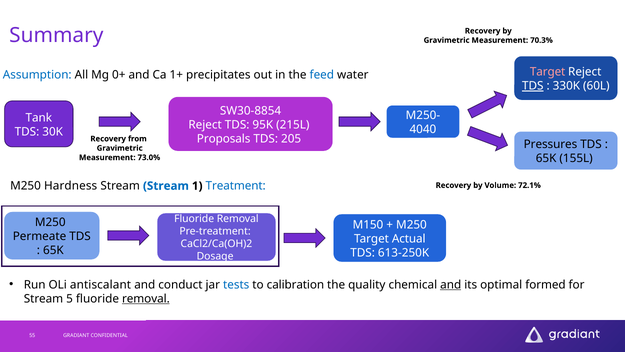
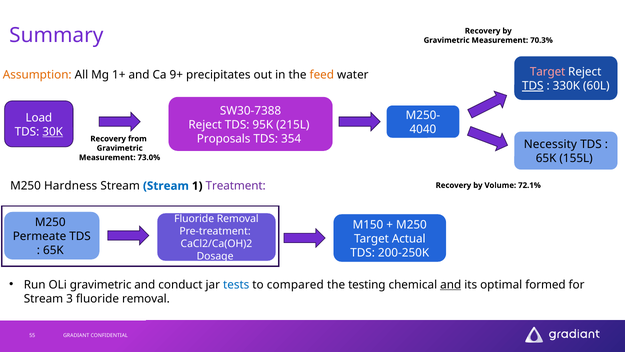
Assumption colour: blue -> orange (37, 75)
0+: 0+ -> 1+ (119, 75)
1+: 1+ -> 9+ (176, 75)
feed colour: blue -> orange (322, 75)
SW30-8854: SW30-8854 -> SW30-7388 (251, 111)
Tank: Tank -> Load (39, 118)
30K underline: none -> present (53, 132)
205: 205 -> 354 (291, 139)
Pressures: Pressures -> Necessity (550, 144)
Treatment colour: blue -> purple (236, 186)
613-250K: 613-250K -> 200-250K (404, 253)
OLi antiscalant: antiscalant -> gravimetric (101, 284)
calibration: calibration -> compared (295, 284)
quality: quality -> testing (367, 284)
5: 5 -> 3 (70, 298)
removal underline: present -> none (146, 298)
